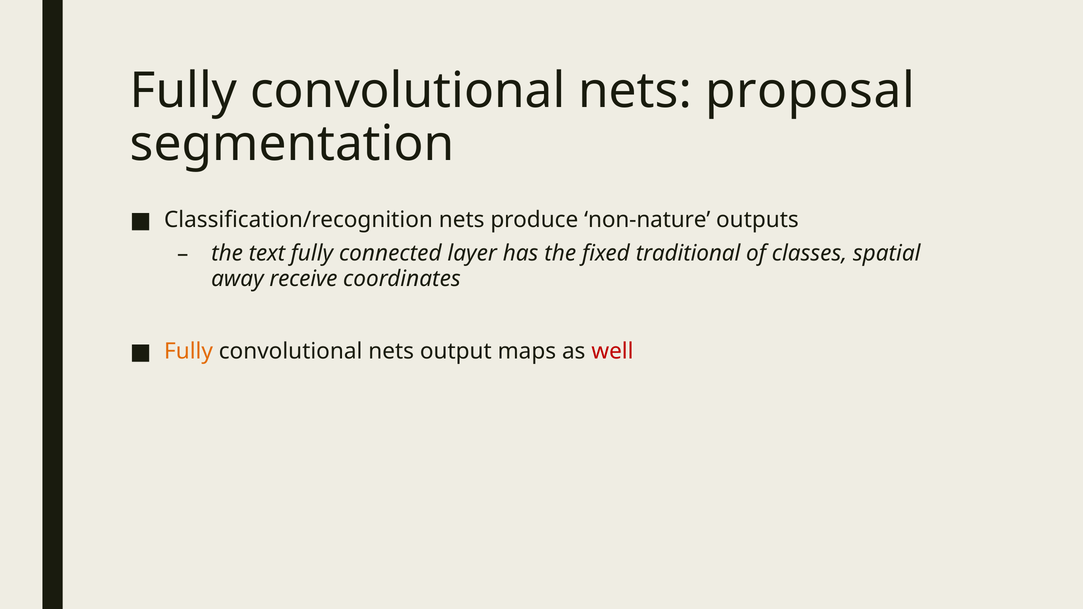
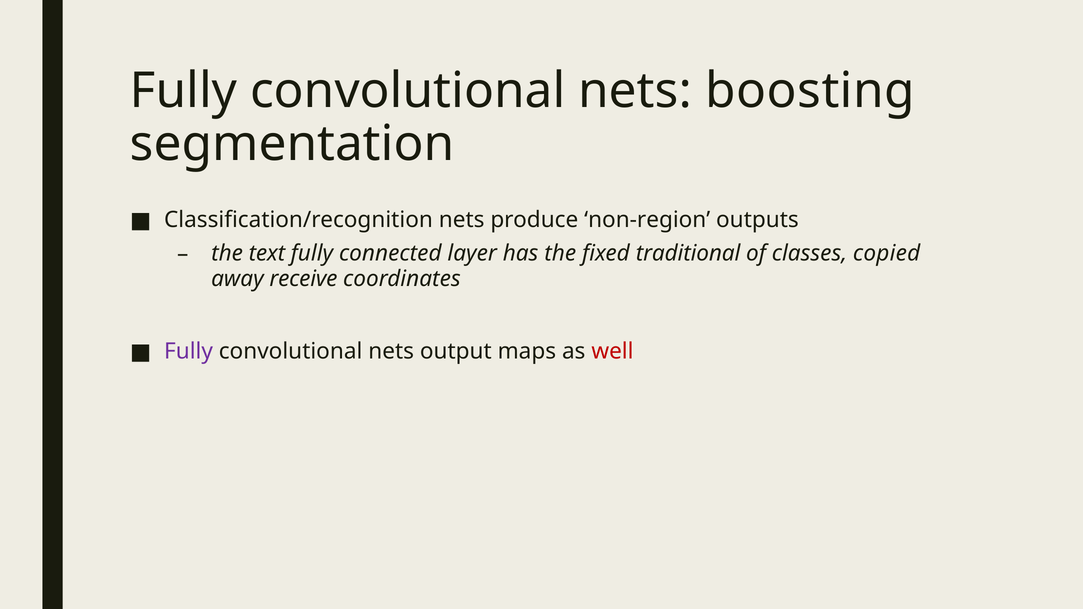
proposal: proposal -> boosting (810, 91)
non-nature: non-nature -> non-region (647, 220)
spatial: spatial -> copied (887, 253)
Fully colour: orange -> purple (189, 351)
